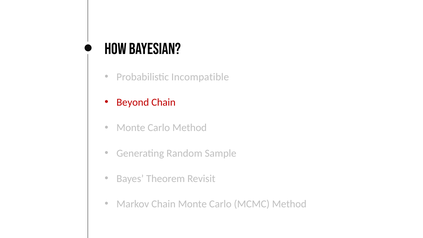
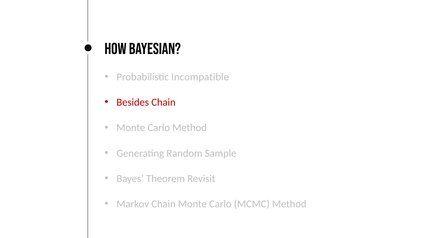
Beyond: Beyond -> Besides (133, 102)
